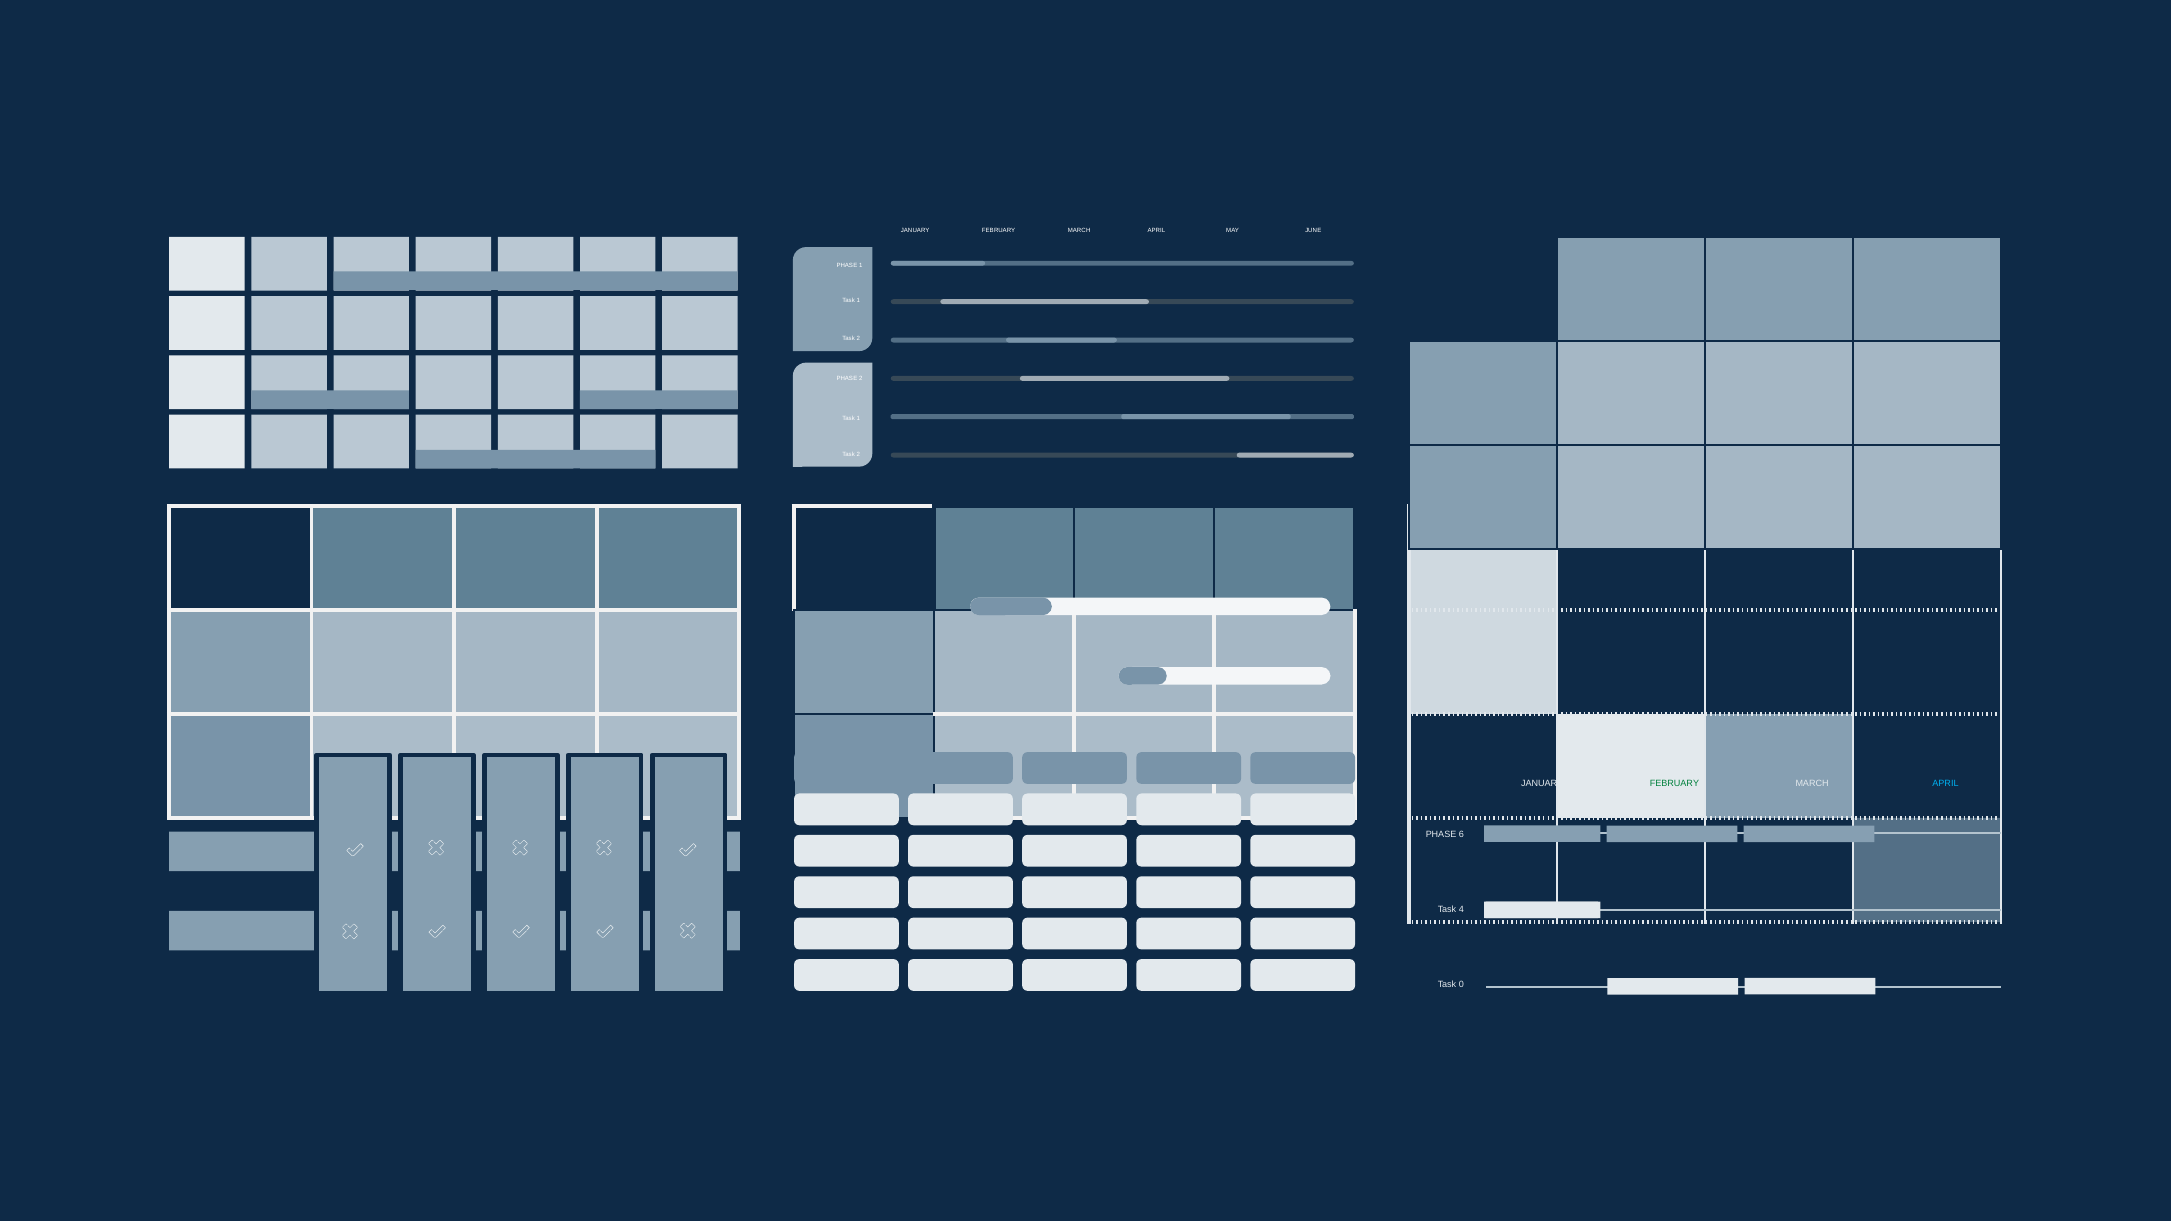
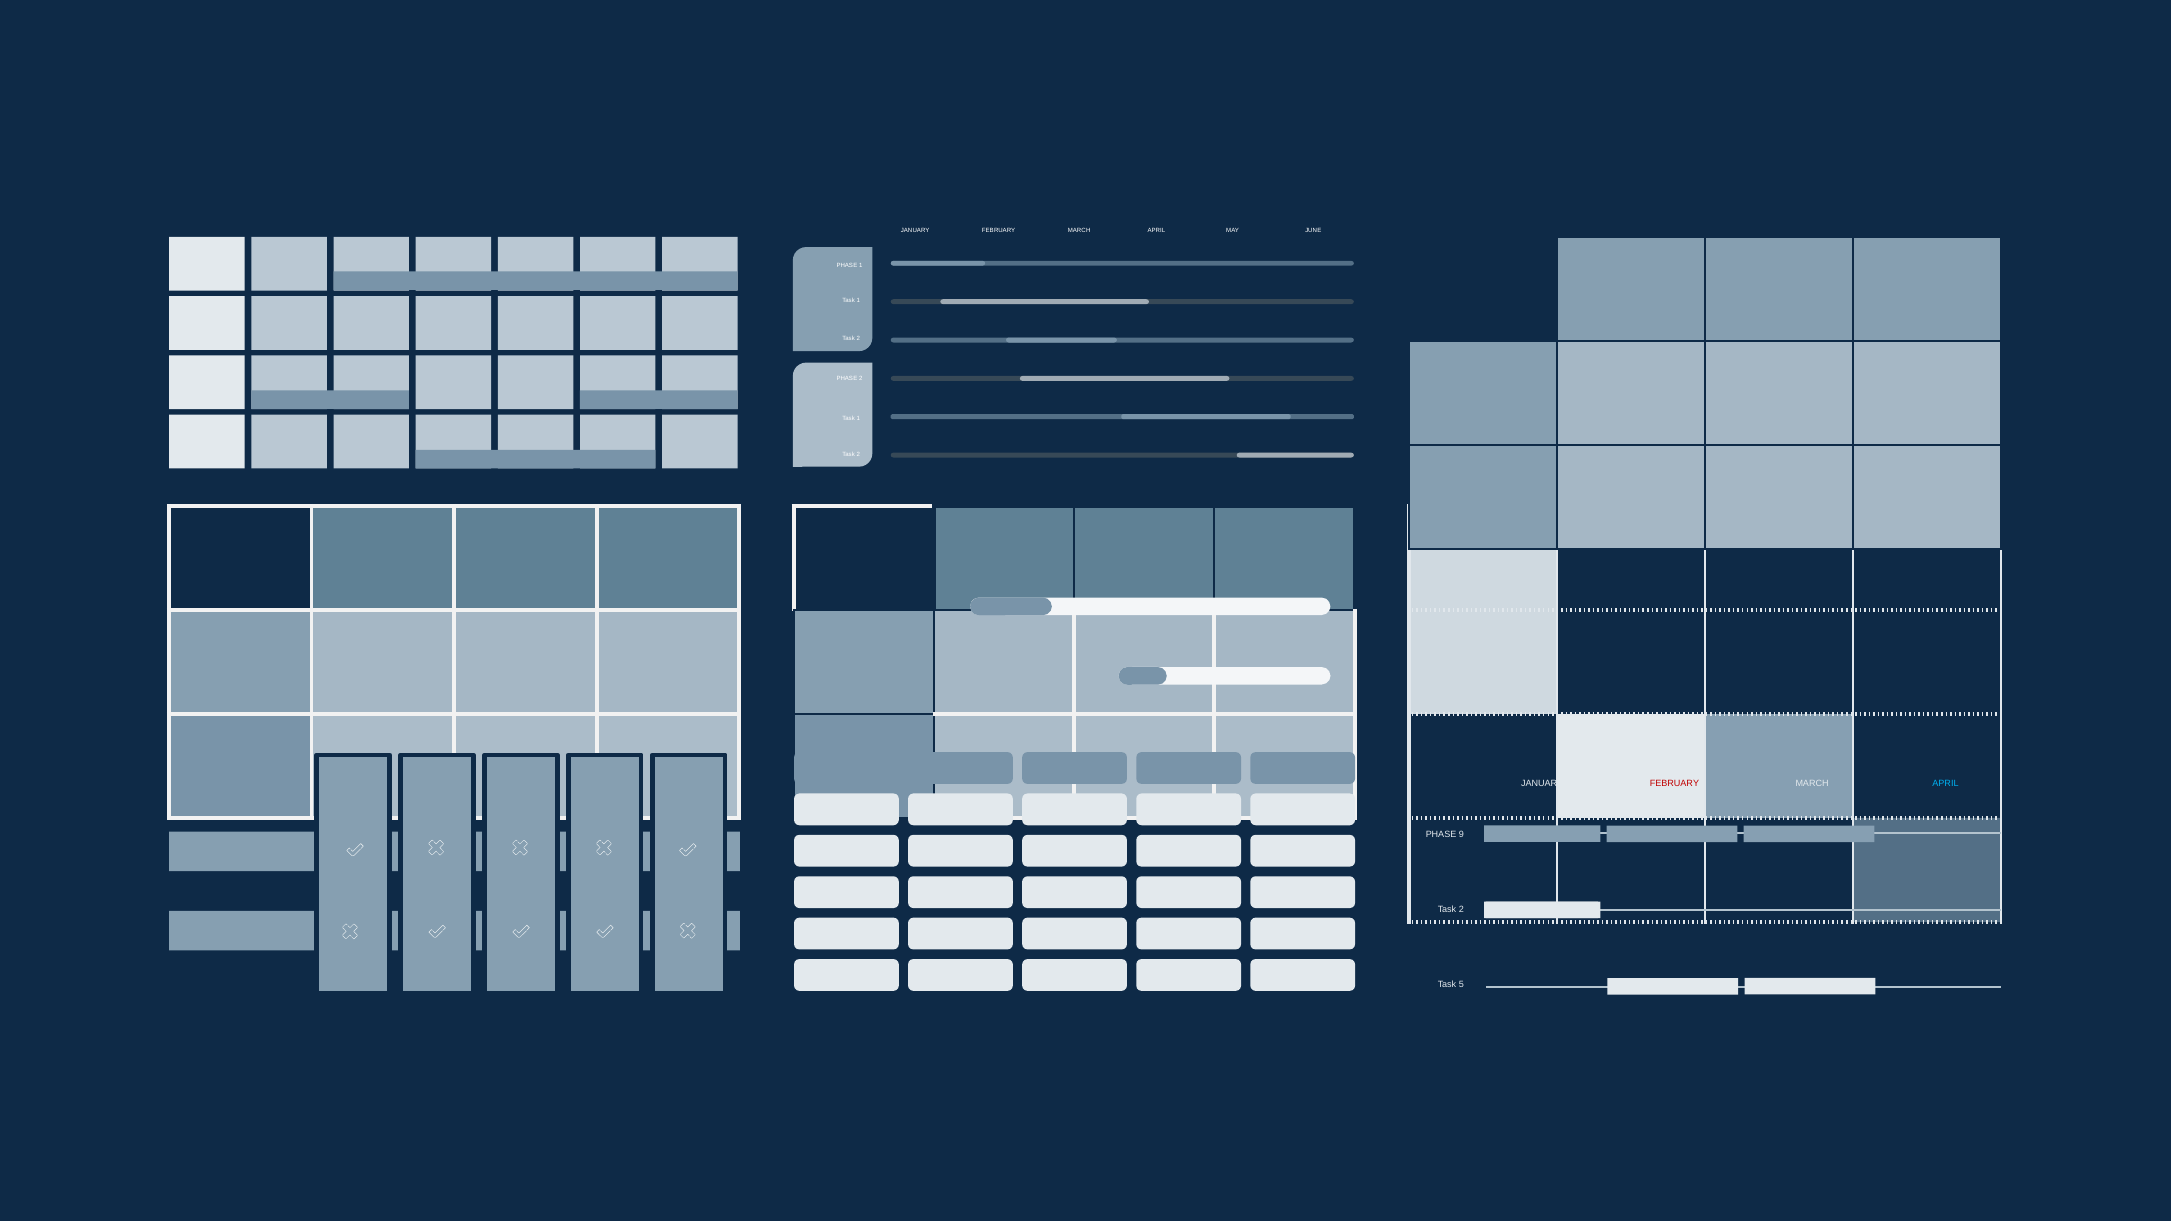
FEBRUARY colour: green -> red (1674, 784)
6: 6 -> 9 (1461, 834)
4: 4 -> 2 (1461, 909)
0: 0 -> 5 (1461, 984)
